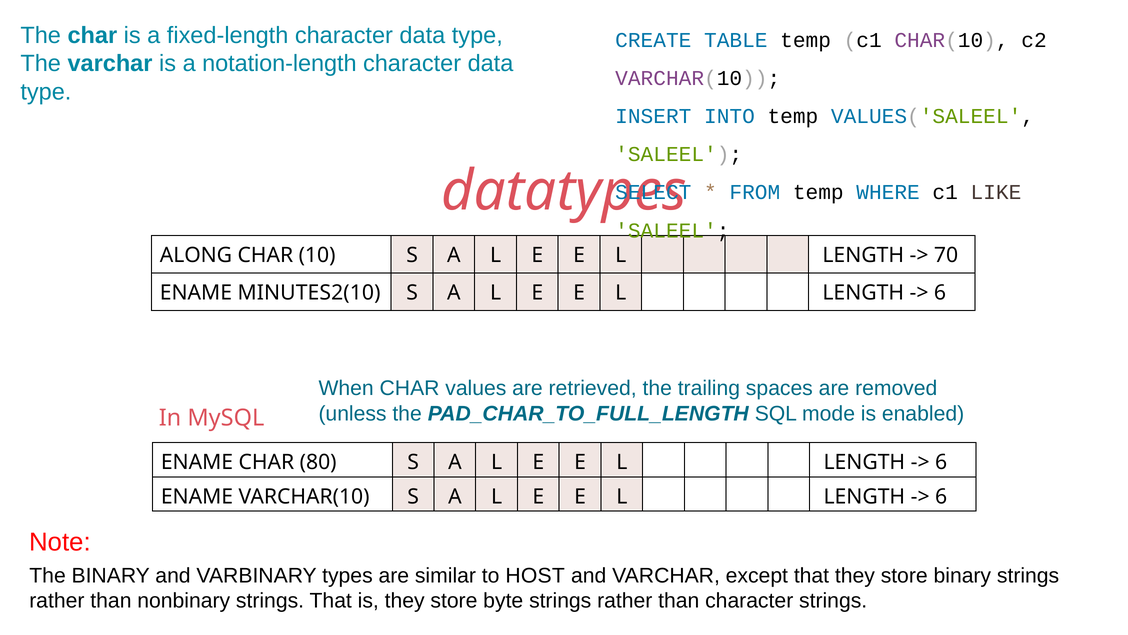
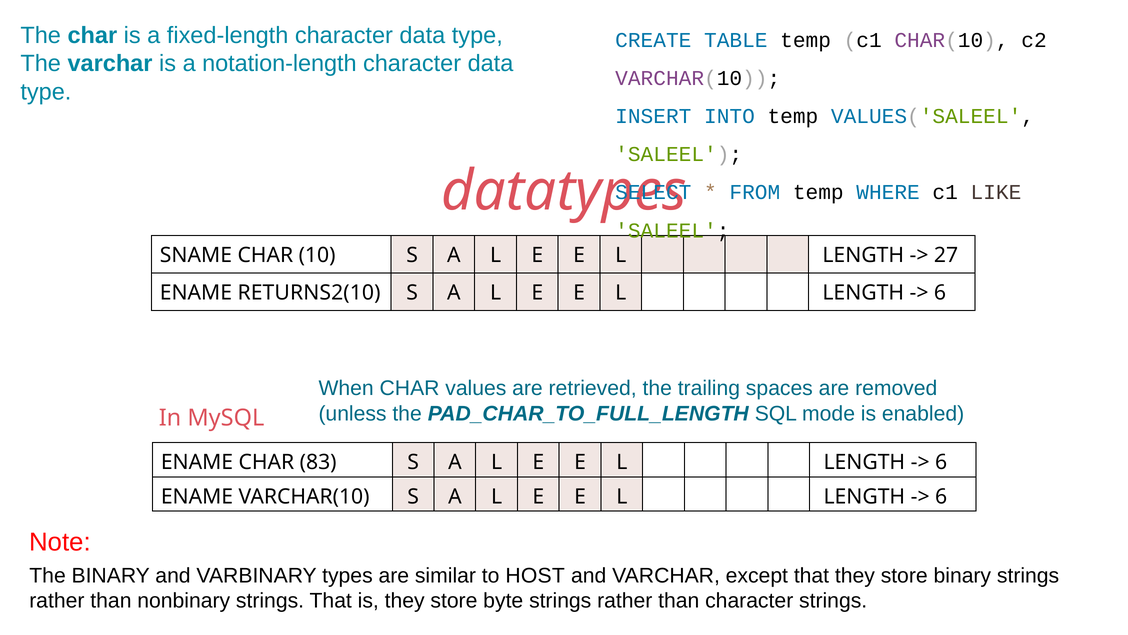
ALONG: ALONG -> SNAME (196, 255)
70: 70 -> 27 (946, 255)
MINUTES2(10: MINUTES2(10 -> RETURNS2(10 (309, 293)
80: 80 -> 83 (318, 462)
